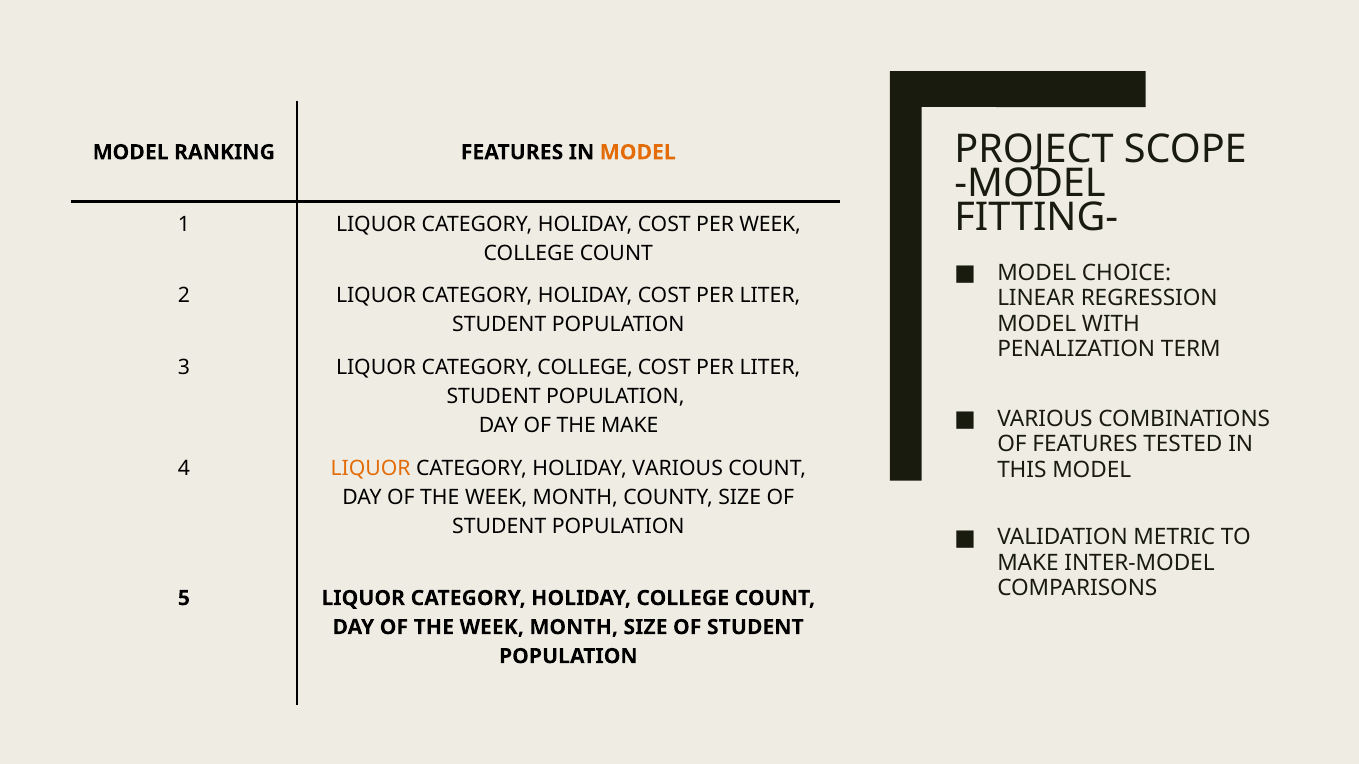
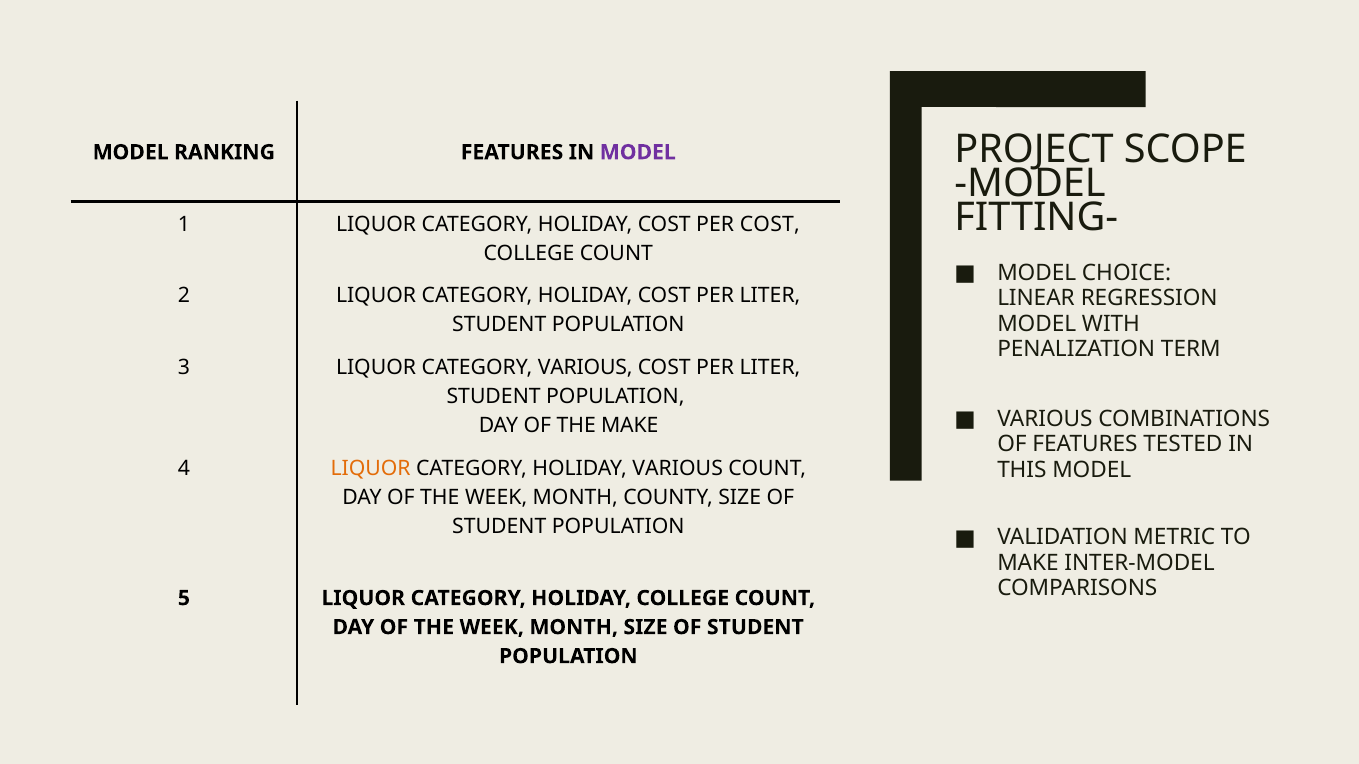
MODEL colour: orange -> purple (638, 152)
PER WEEK: WEEK -> COST (770, 224)
CATEGORY COLLEGE: COLLEGE -> VARIOUS (585, 368)
